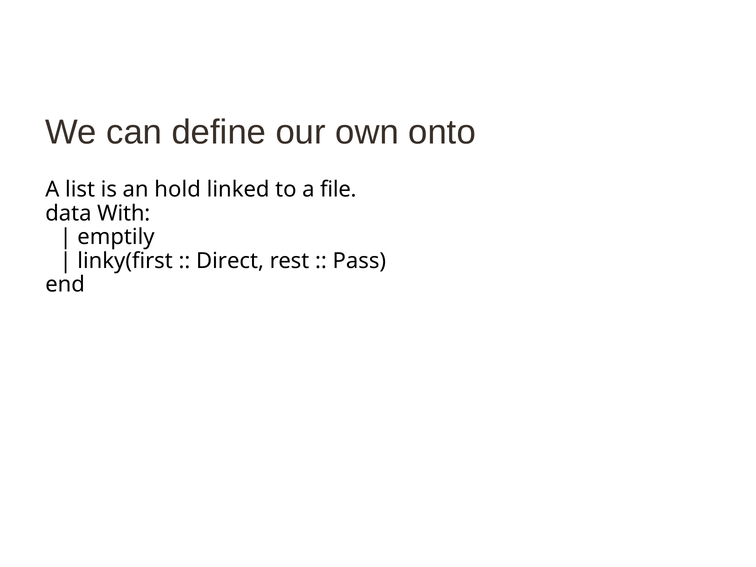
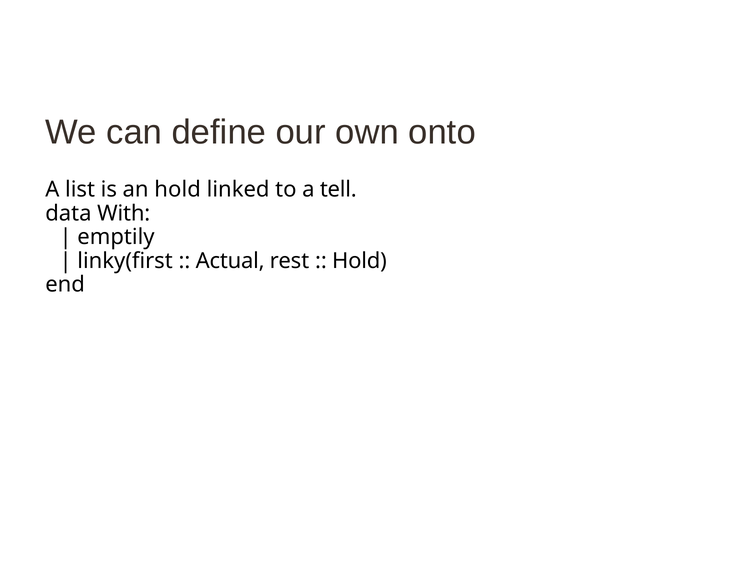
file: file -> tell (338, 189)
Direct: Direct -> Actual (230, 261)
Pass: Pass -> Hold (359, 261)
